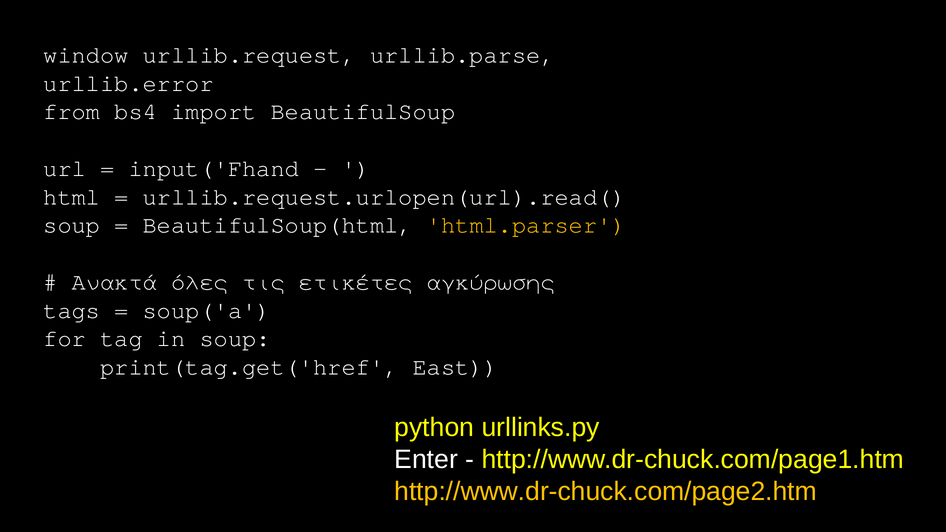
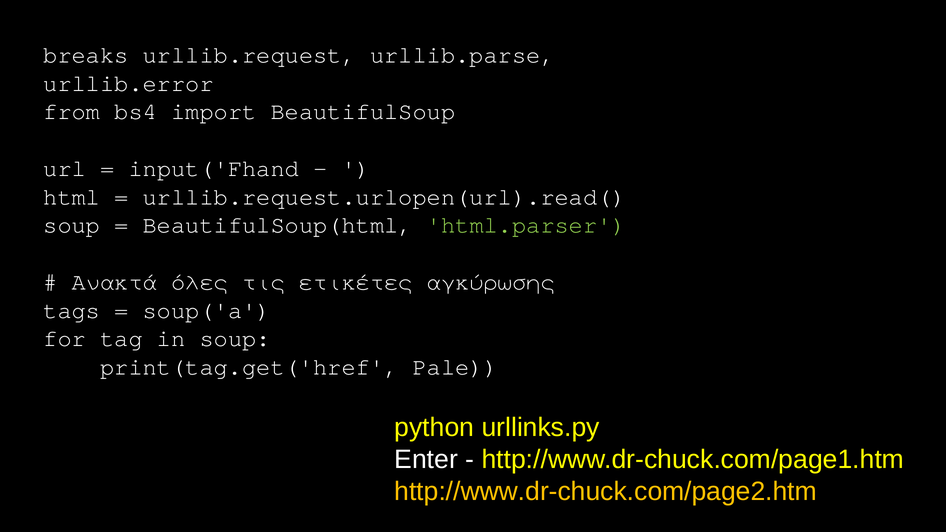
window: window -> breaks (86, 55)
html.parser colour: yellow -> light green (526, 225)
East: East -> Pale (455, 367)
